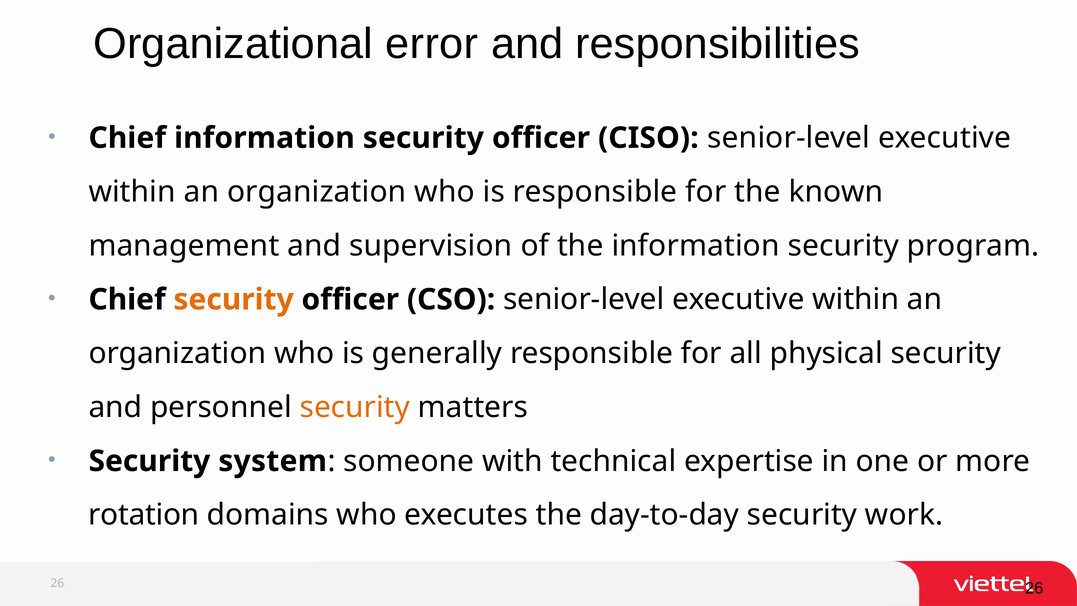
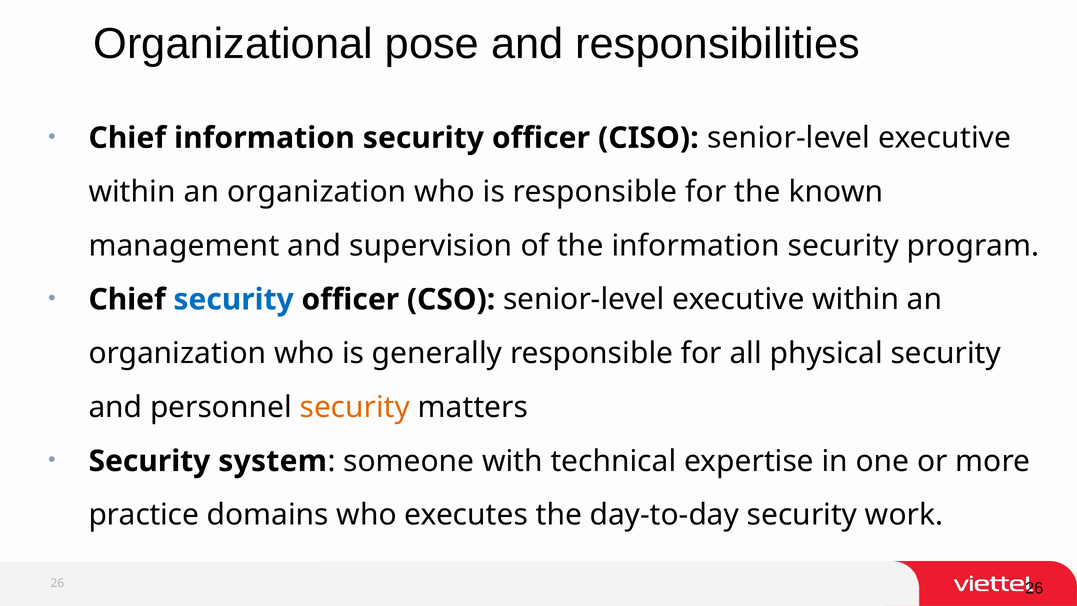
error: error -> pose (432, 44)
security colour: orange -> blue (234, 299)
rotation: rotation -> practice (144, 515)
